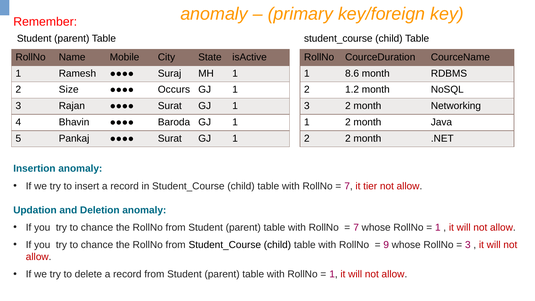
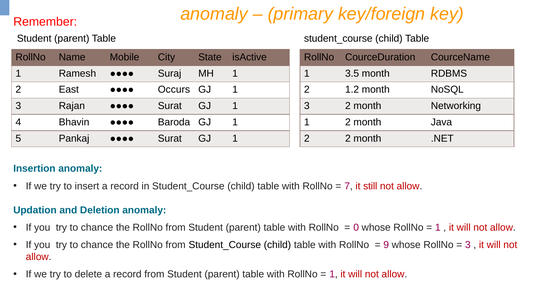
8.6: 8.6 -> 3.5 (352, 73)
Size: Size -> East (69, 90)
tier: tier -> still (370, 186)
7: 7 -> 0 (356, 227)
